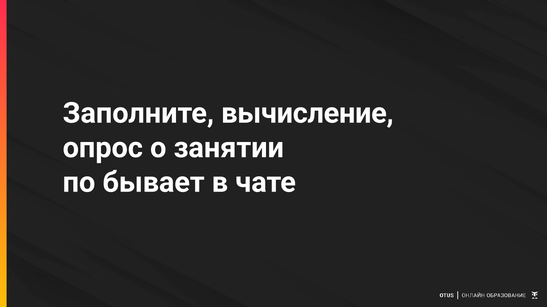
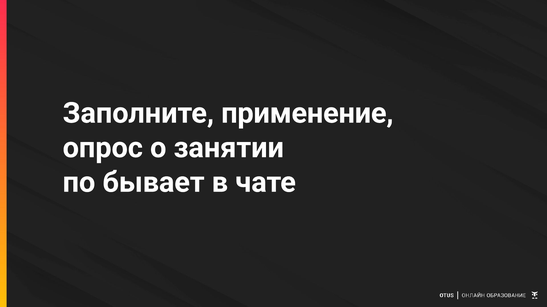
вычисление: вычисление -> применение (307, 113)
